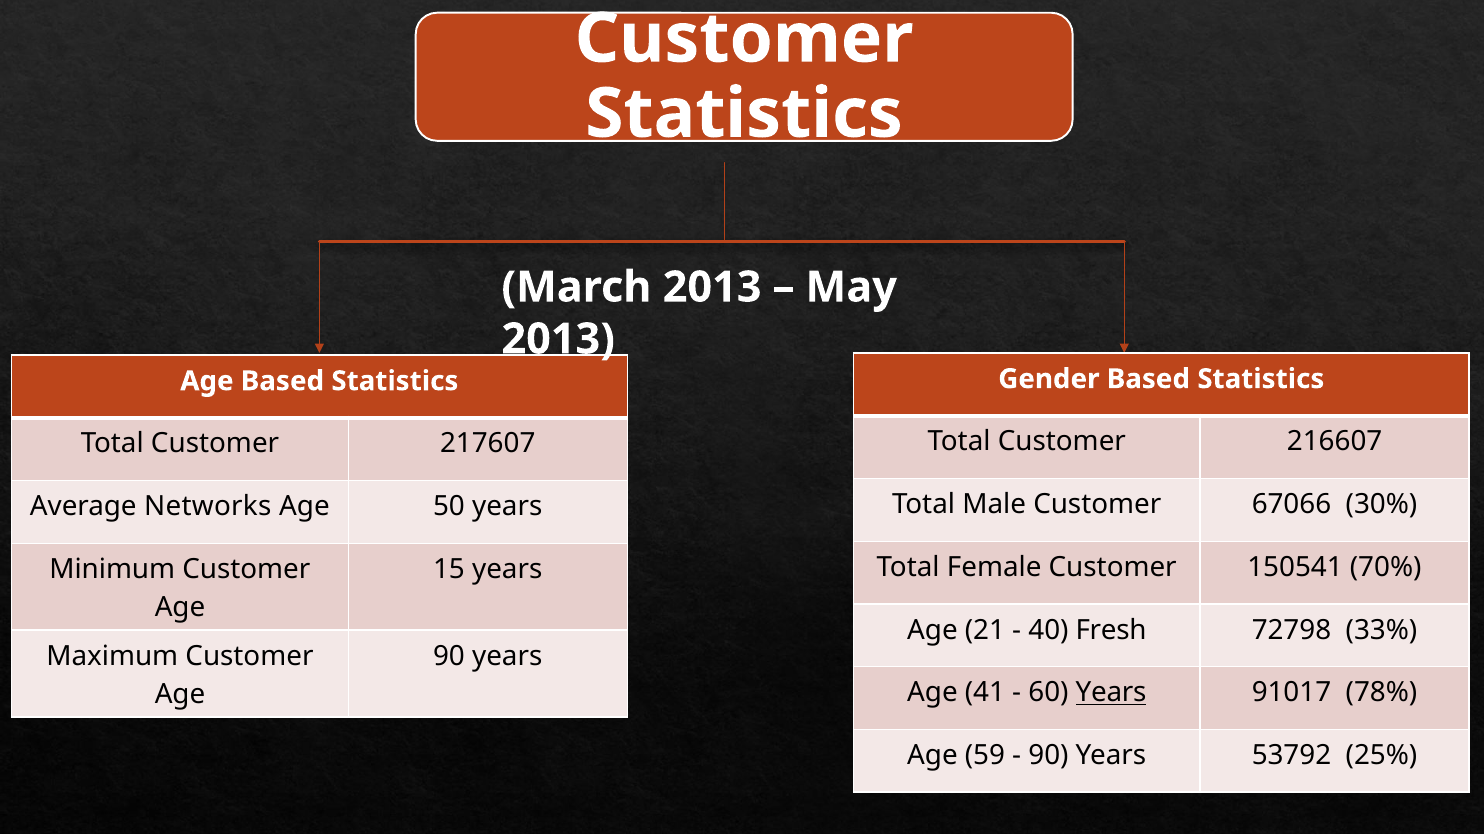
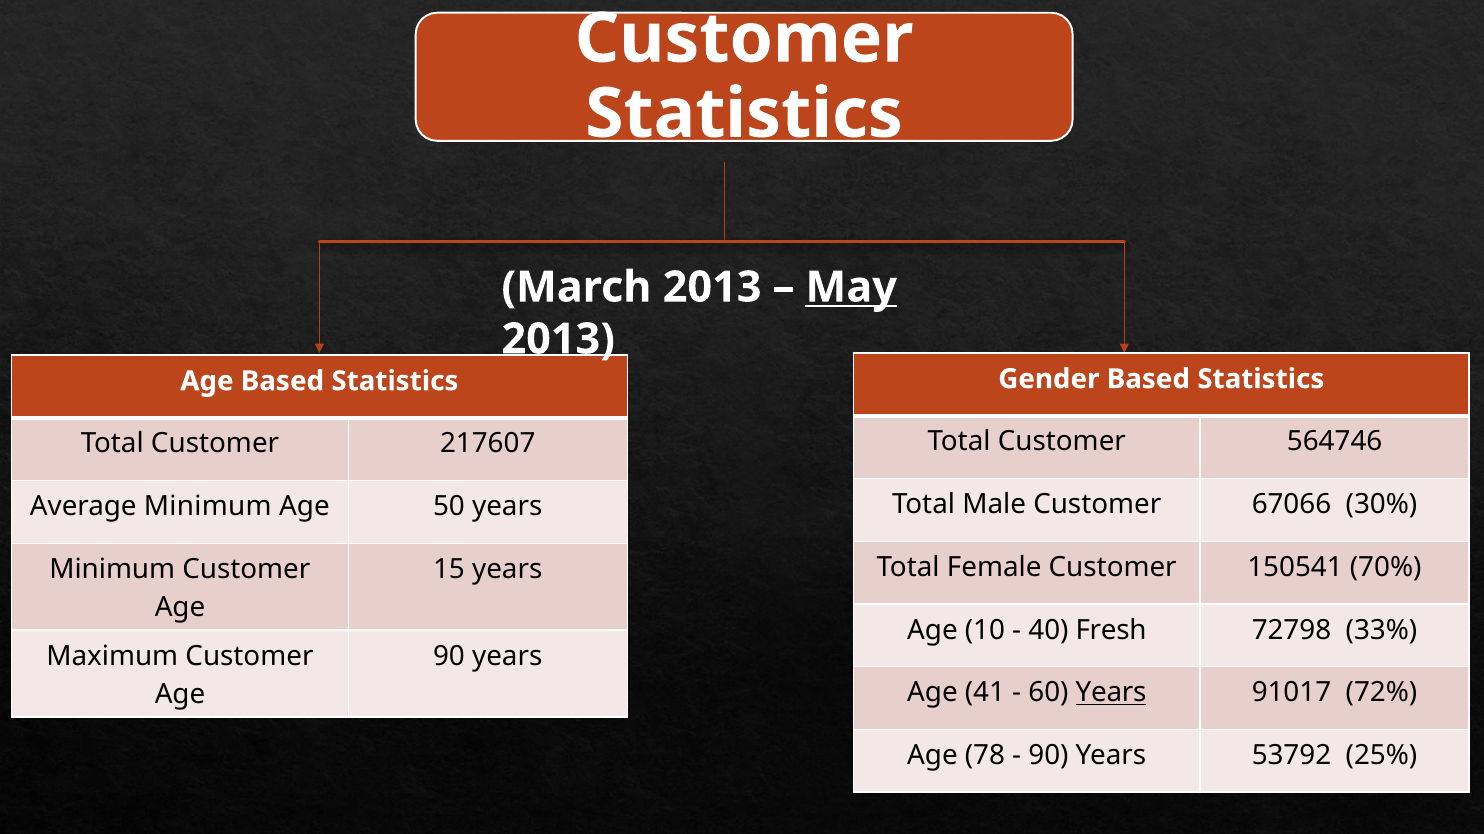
May underline: none -> present (851, 287)
216607: 216607 -> 564746 (1335, 442)
Average Networks: Networks -> Minimum (208, 507)
21: 21 -> 10 (985, 630)
78%: 78% -> 72% (1381, 693)
59: 59 -> 78 (985, 756)
